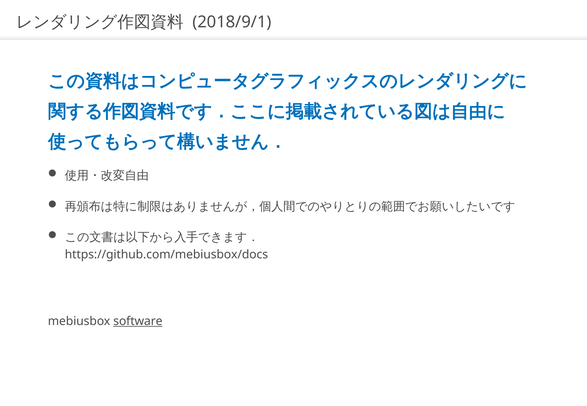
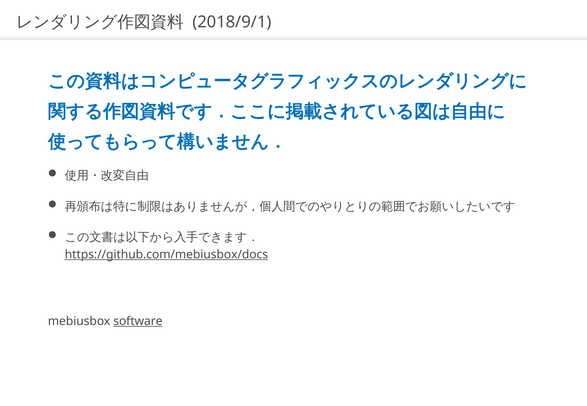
https://github.com/mebiusbox/docs underline: none -> present (166, 255)
